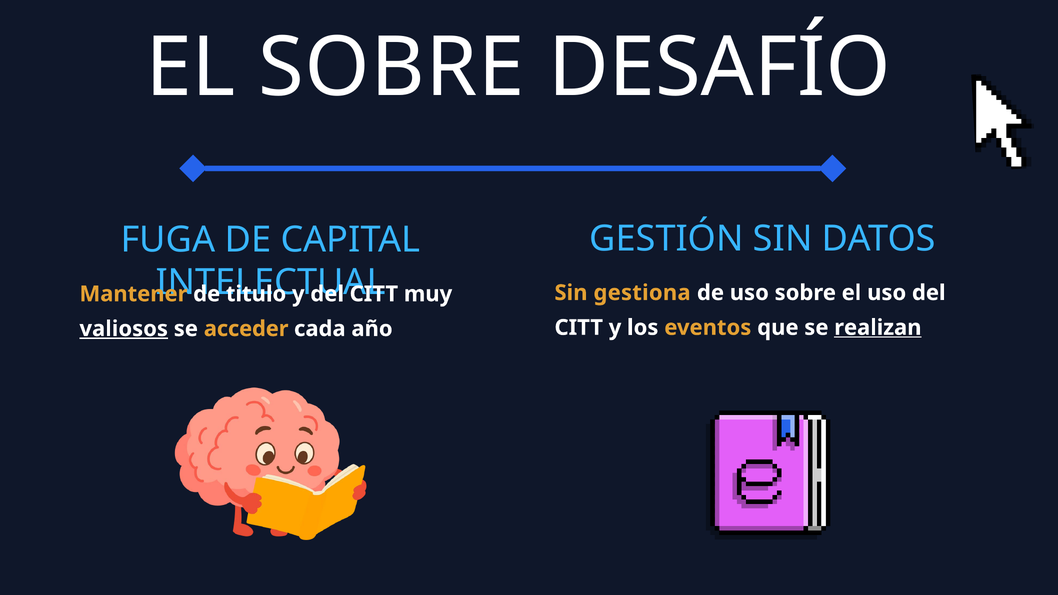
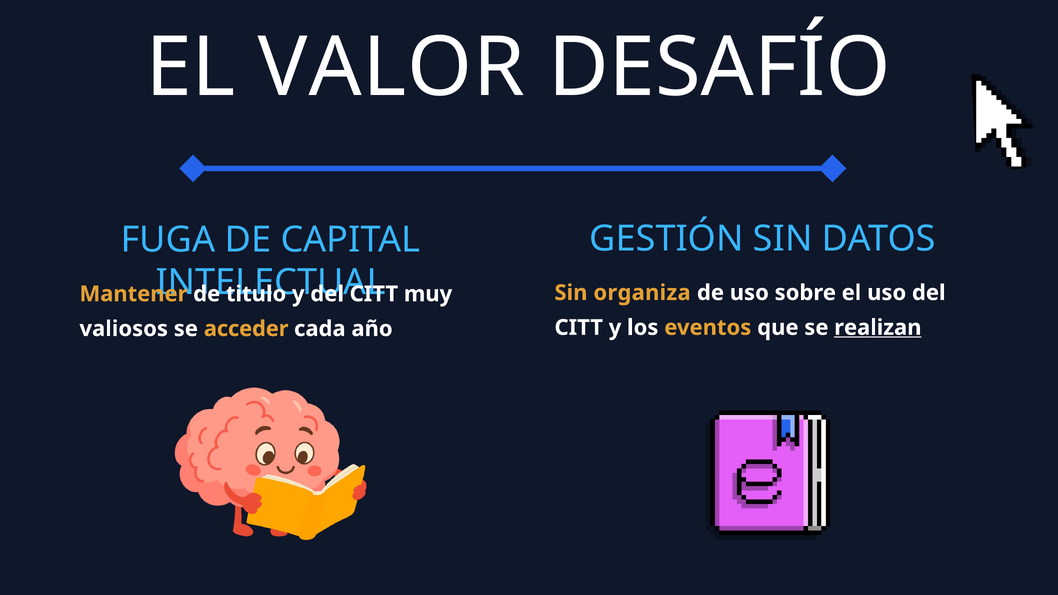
EL SOBRE: SOBRE -> VALOR (391, 68)
gestiona: gestiona -> organiza (642, 293)
valiosos underline: present -> none (124, 329)
